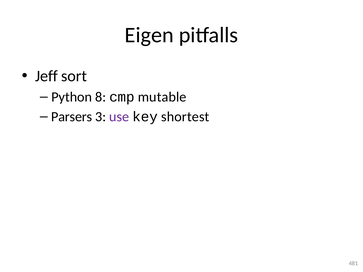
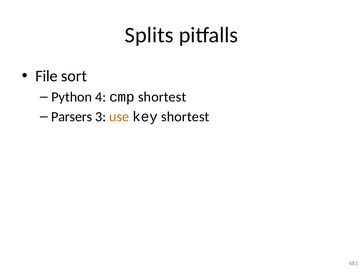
Eigen: Eigen -> Splits (149, 35)
Jeff: Jeff -> File (46, 76)
8: 8 -> 4 (101, 97)
cmp mutable: mutable -> shortest (162, 97)
use colour: purple -> orange (119, 117)
